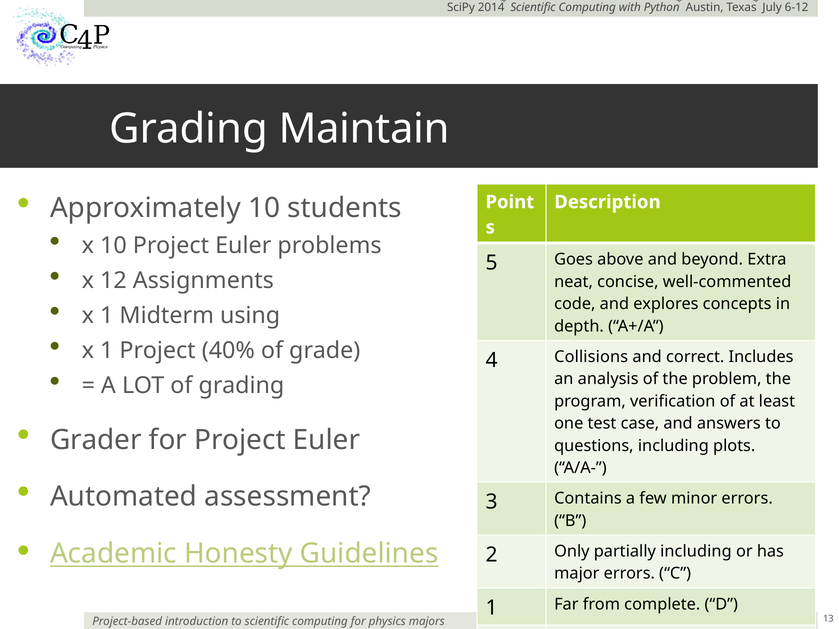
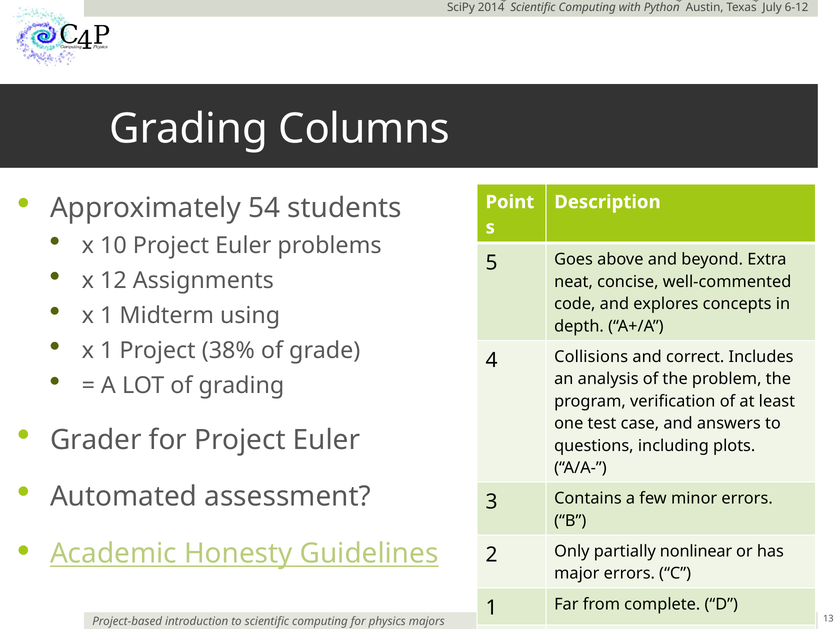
Maintain: Maintain -> Columns (364, 129)
Approximately 10: 10 -> 54 (264, 208)
40%: 40% -> 38% (228, 351)
partially including: including -> nonlinear (696, 552)
